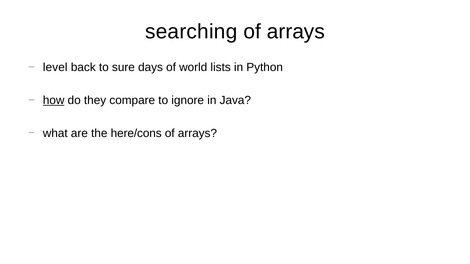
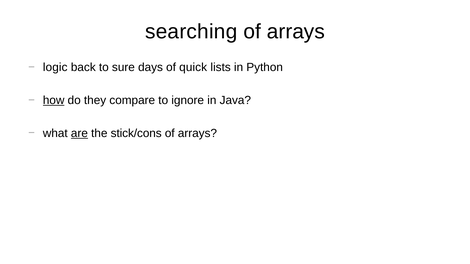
level: level -> logic (55, 68)
world: world -> quick (193, 68)
are underline: none -> present (79, 133)
here/cons: here/cons -> stick/cons (136, 133)
